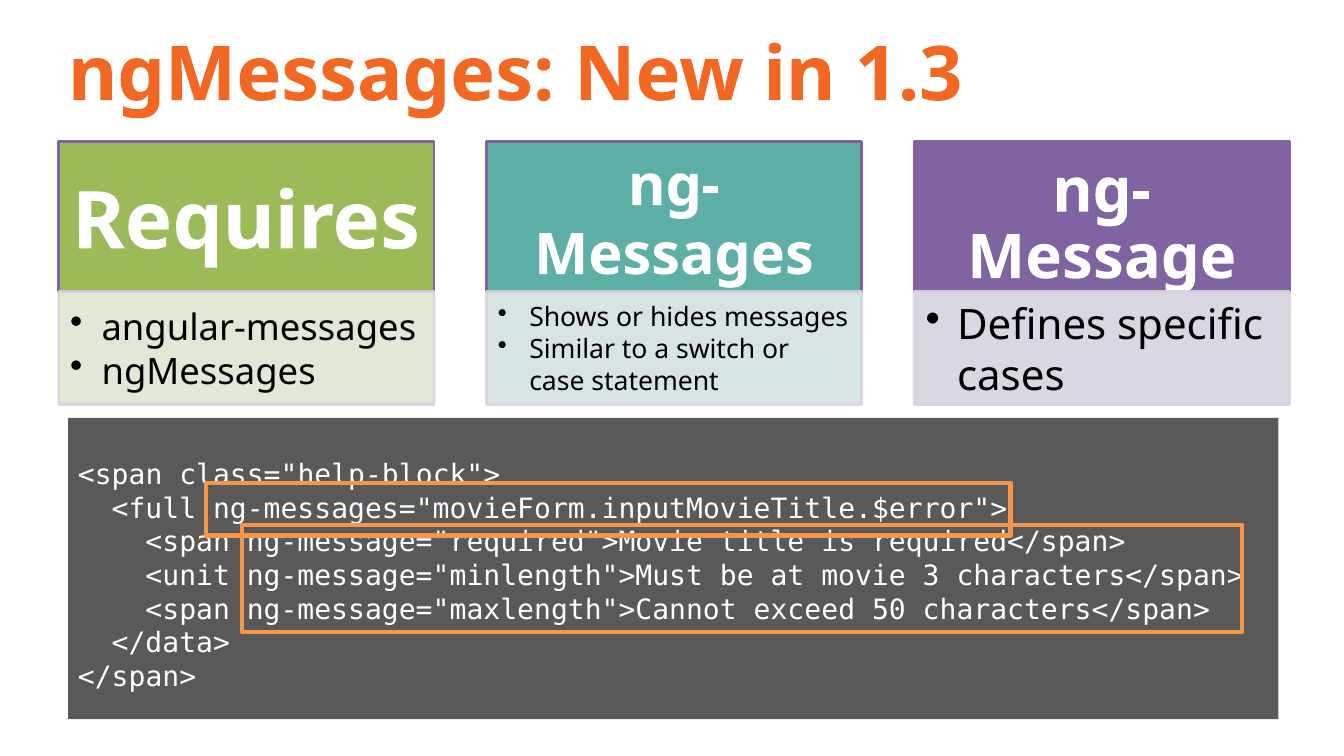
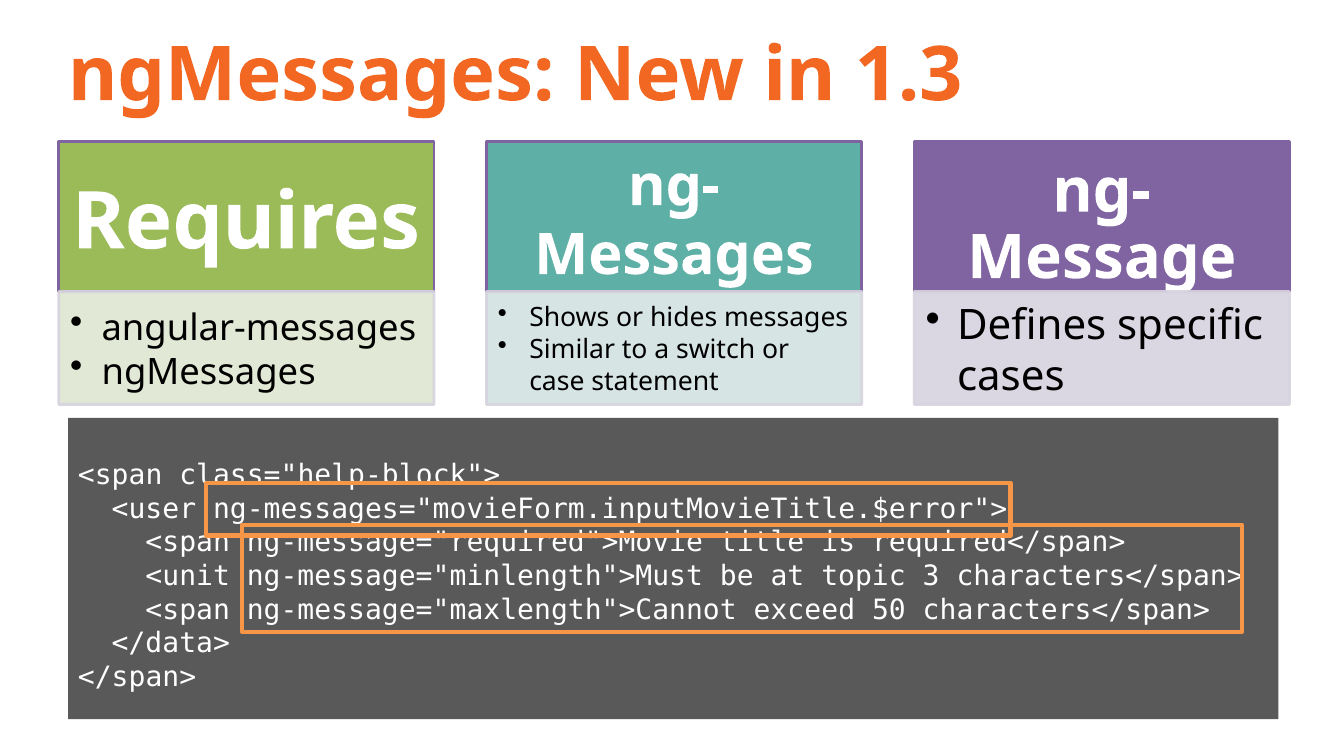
<full: <full -> <user (154, 509)
movie: movie -> topic (863, 576)
